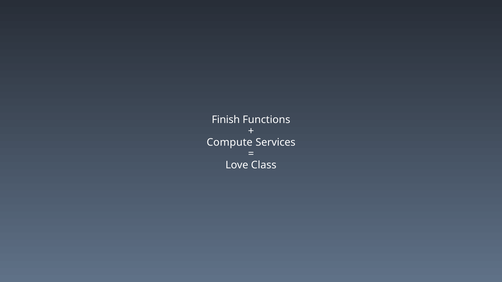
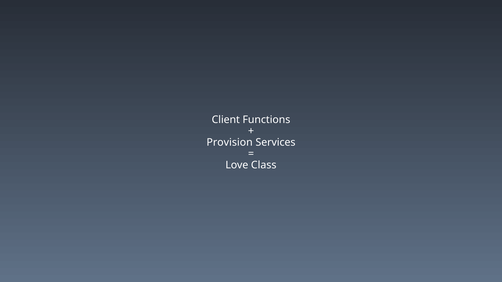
Finish: Finish -> Client (226, 120)
Compute: Compute -> Provision (230, 143)
